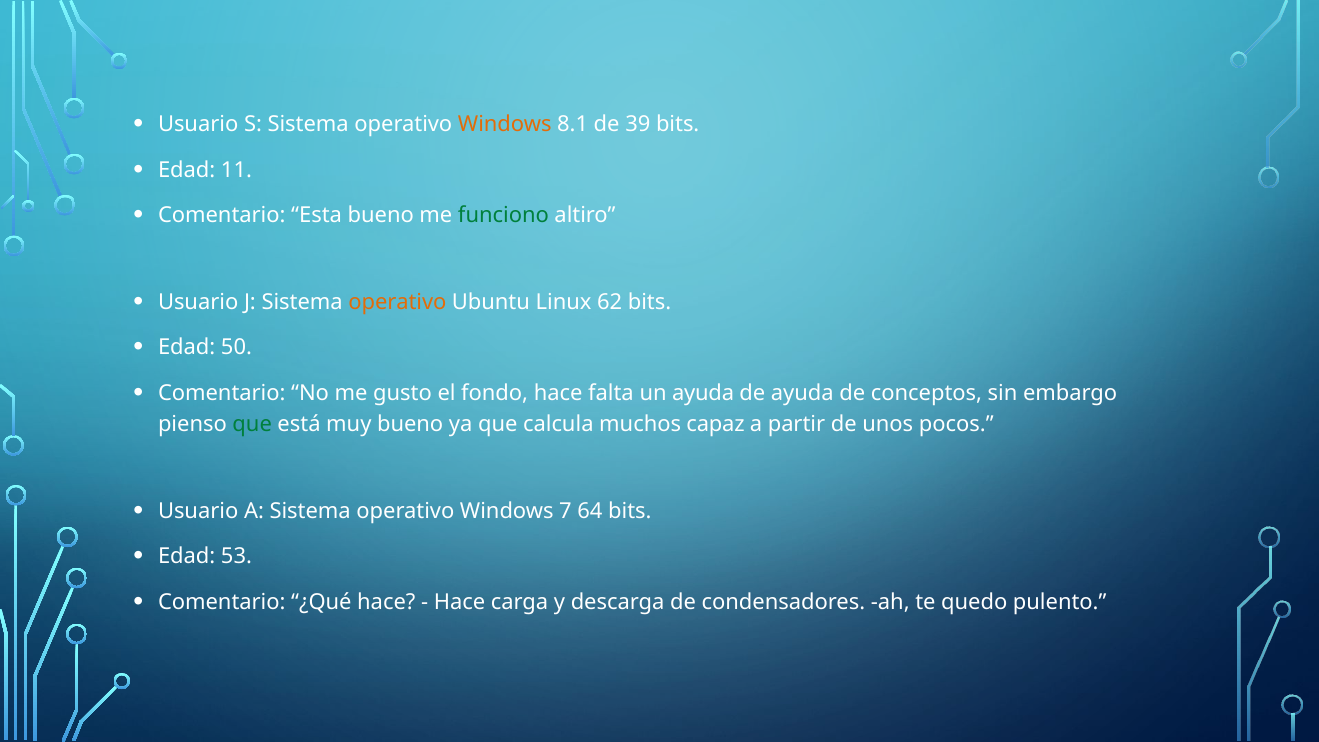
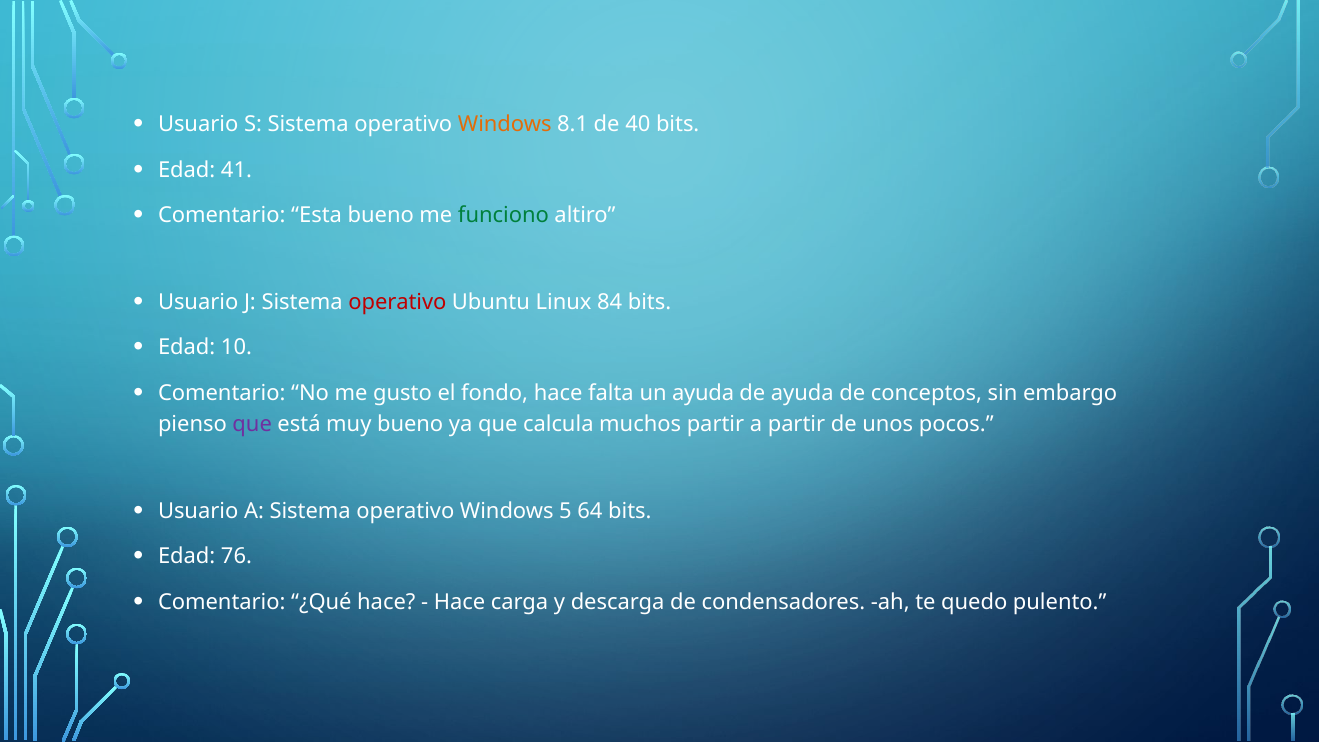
39: 39 -> 40 (638, 124)
11: 11 -> 41 (236, 170)
operativo colour: orange -> red (397, 302)
62: 62 -> 84 (610, 302)
50: 50 -> 10 (236, 347)
que colour: green -> purple (252, 424)
muchos capaz: capaz -> partir (715, 424)
7: 7 -> 5 (565, 511)
53: 53 -> 76 (236, 557)
